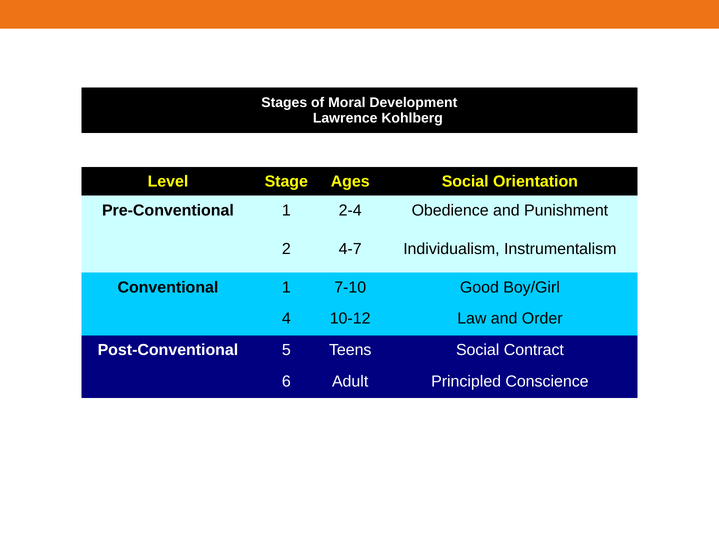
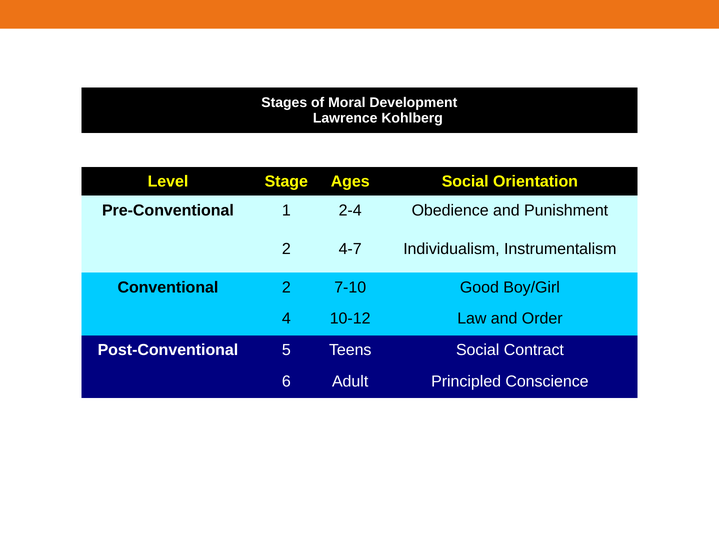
Conventional 1: 1 -> 2 (286, 287)
